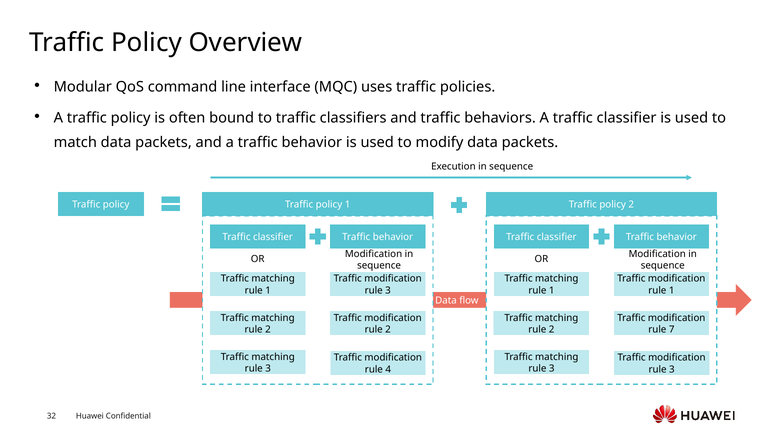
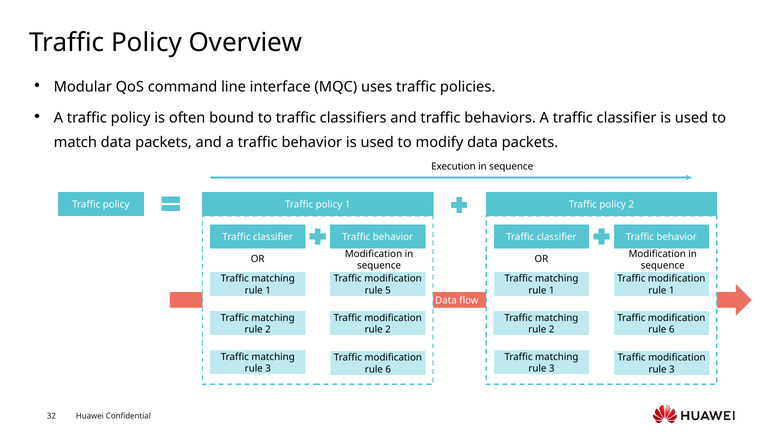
3: 3 -> 5 (388, 290)
7: 7 -> 6 (672, 329)
4: 4 -> 6 (388, 369)
